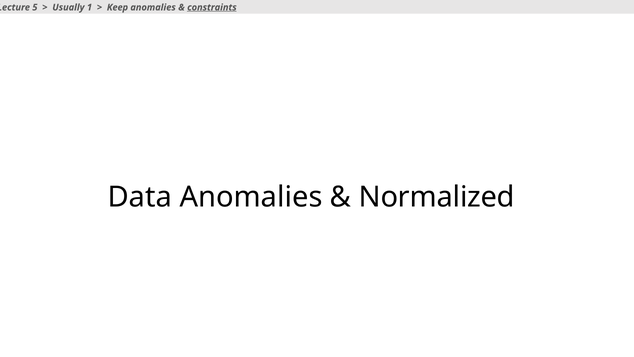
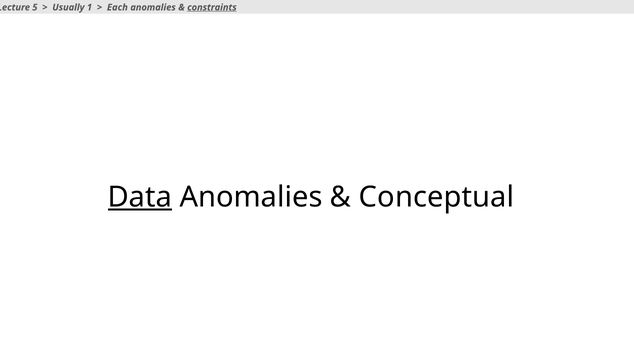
Keep: Keep -> Each (117, 7)
Data underline: none -> present (140, 197)
Normalized: Normalized -> Conceptual (437, 197)
